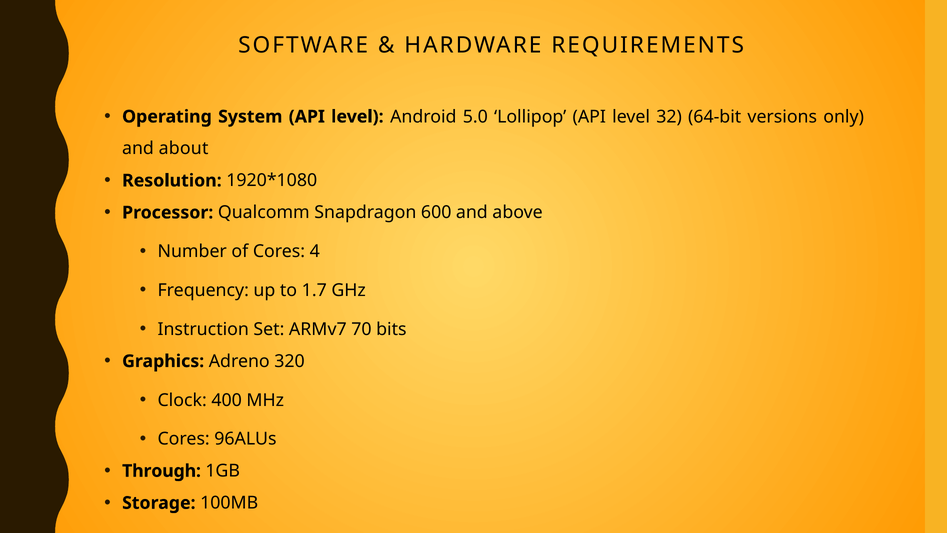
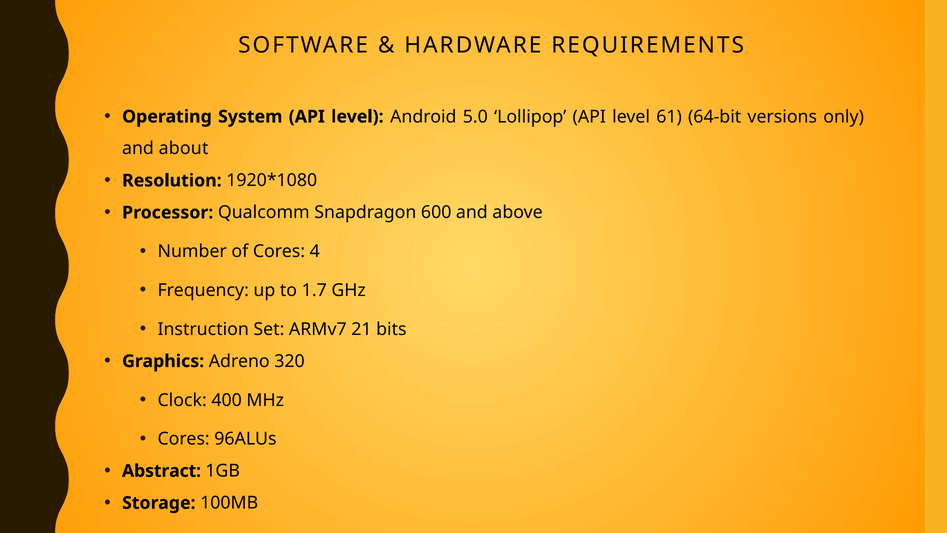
32: 32 -> 61 (669, 117)
70: 70 -> 21 (361, 329)
Through: Through -> Abstract (162, 471)
